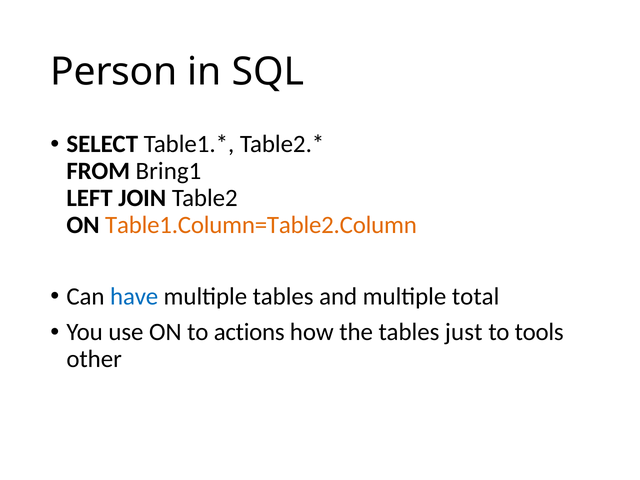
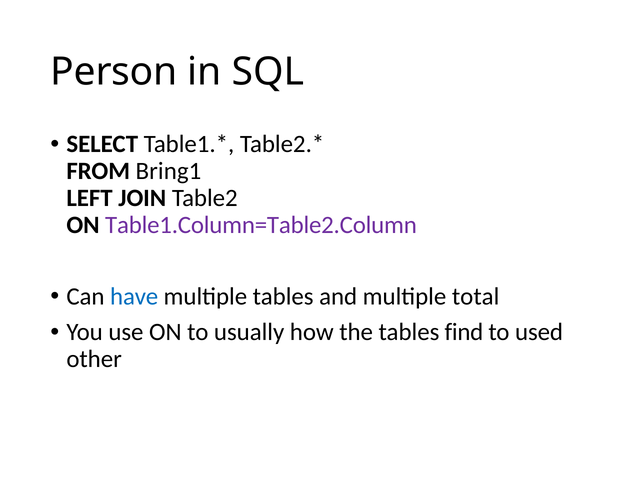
Table1.Column=Table2.Column colour: orange -> purple (261, 225)
actions: actions -> usually (249, 332)
just: just -> find (464, 332)
tools: tools -> used (539, 332)
